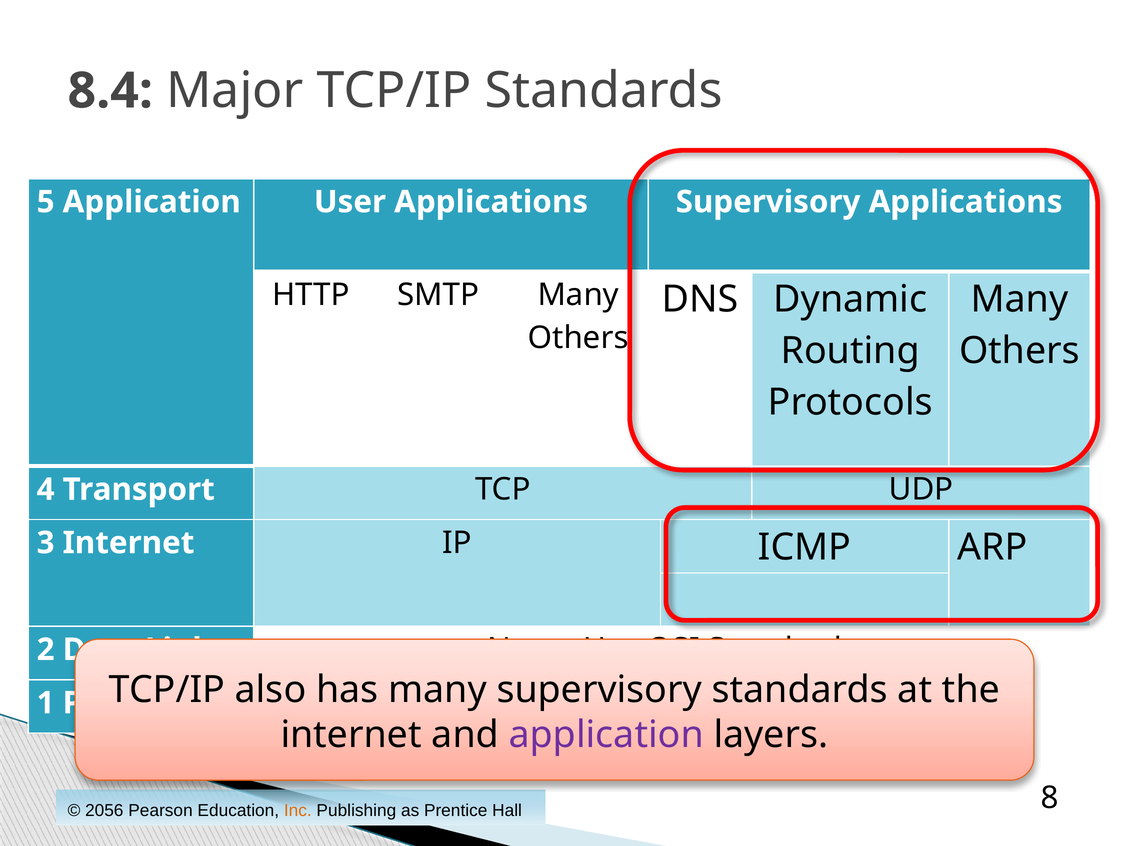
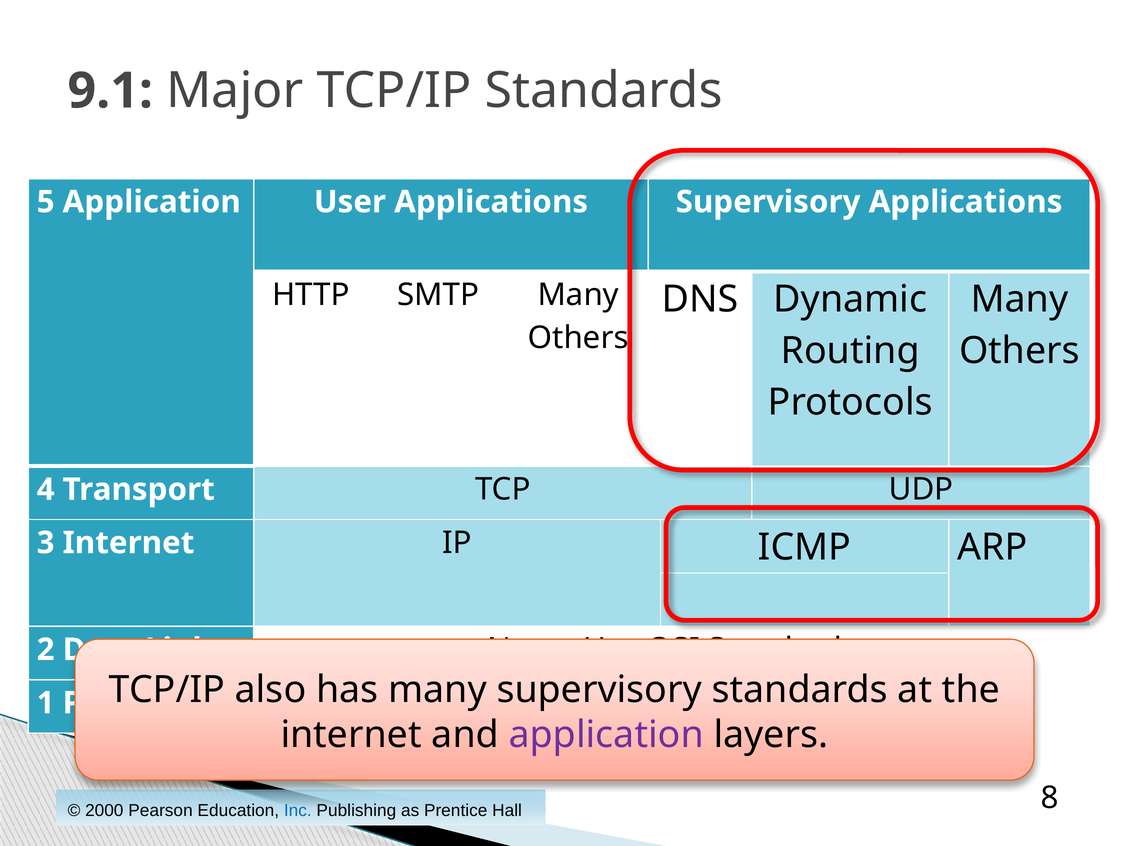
8.4: 8.4 -> 9.1 (110, 91)
2056: 2056 -> 2000 (104, 810)
Inc colour: orange -> blue (298, 810)
